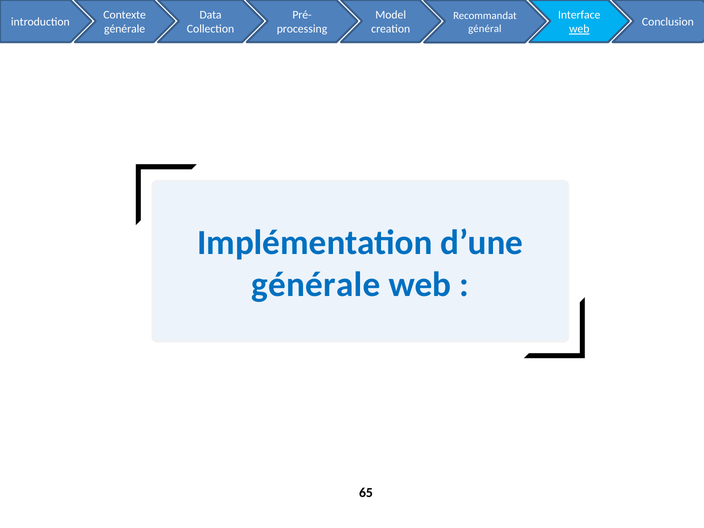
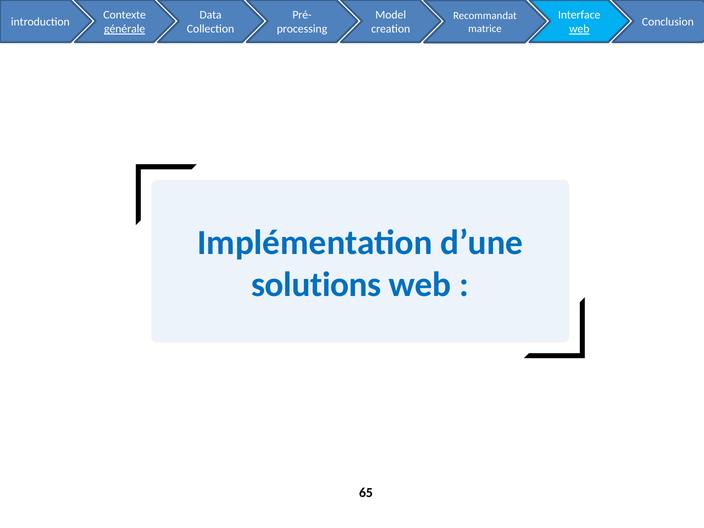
général: général -> matrice (485, 28)
générale underline: none -> present (125, 29)
générale: générale -> solutions (316, 285)
